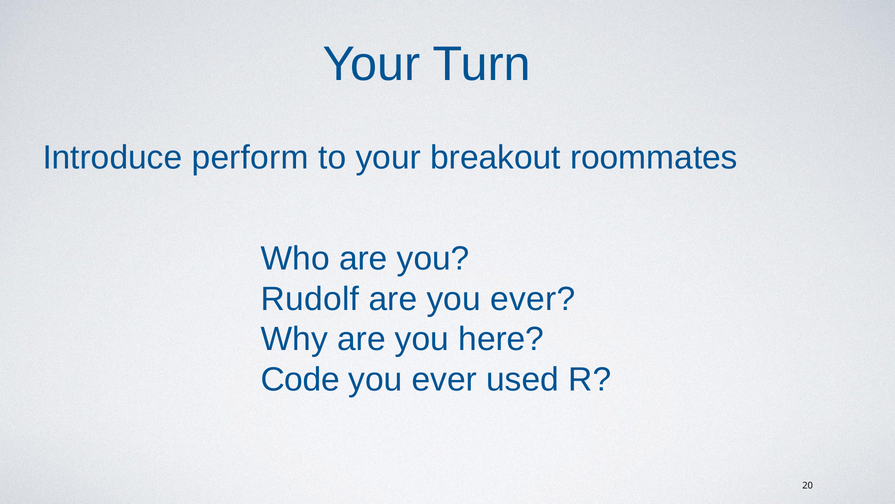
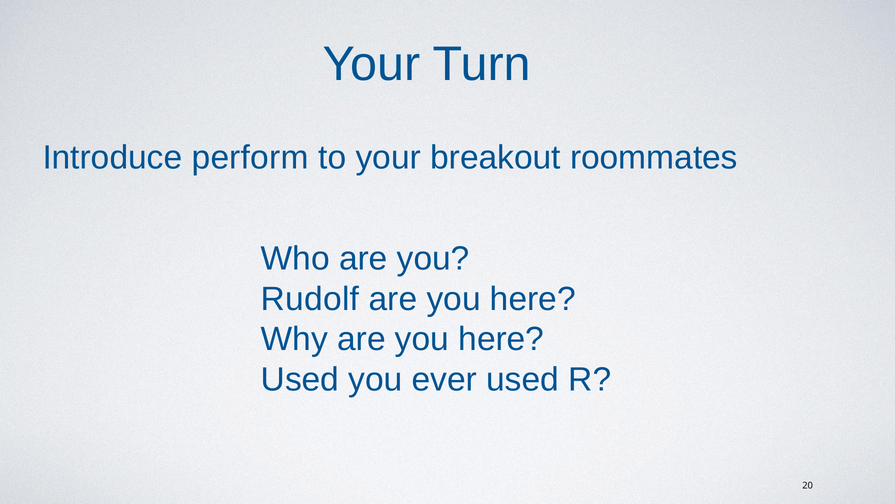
ever: ever -> here (533, 299)
Code: Code -> Used (300, 379)
